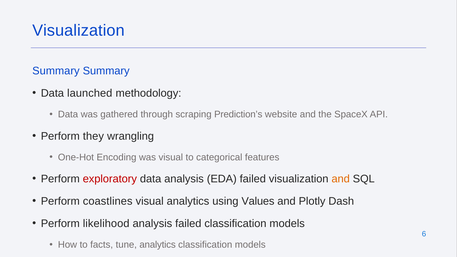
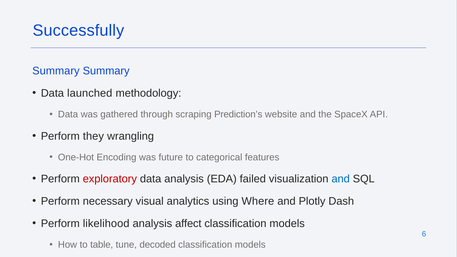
Visualization: Visualization -> Successfully (78, 31)
was visual: visual -> future (171, 157)
and colour: orange -> blue (341, 179)
coastlines: coastlines -> necessary (108, 201)
Values: Values -> Where (258, 201)
analysis failed: failed -> affect (188, 224)
facts: facts -> table (102, 245)
tune analytics: analytics -> decoded (158, 245)
